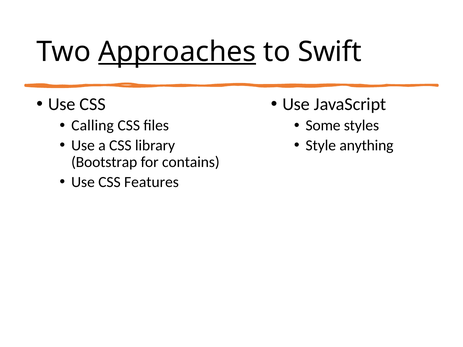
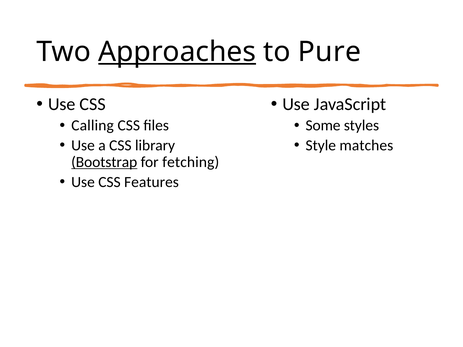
Swift: Swift -> Pure (329, 52)
anything: anything -> matches (366, 146)
Bootstrap underline: none -> present (104, 162)
contains: contains -> fetching (191, 162)
